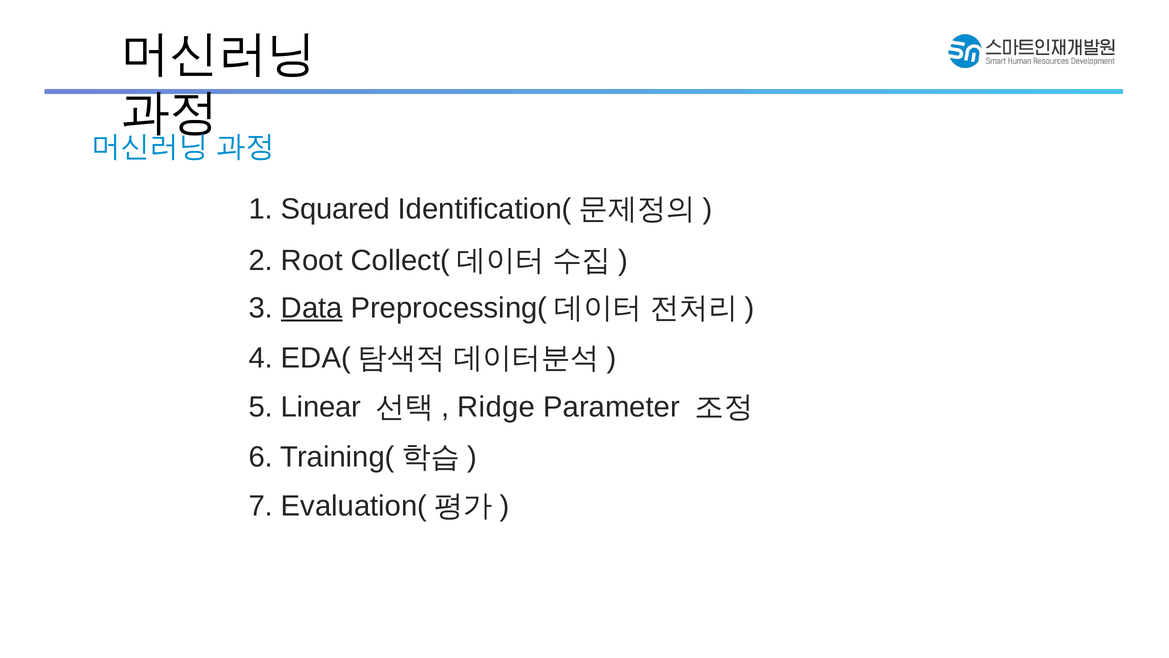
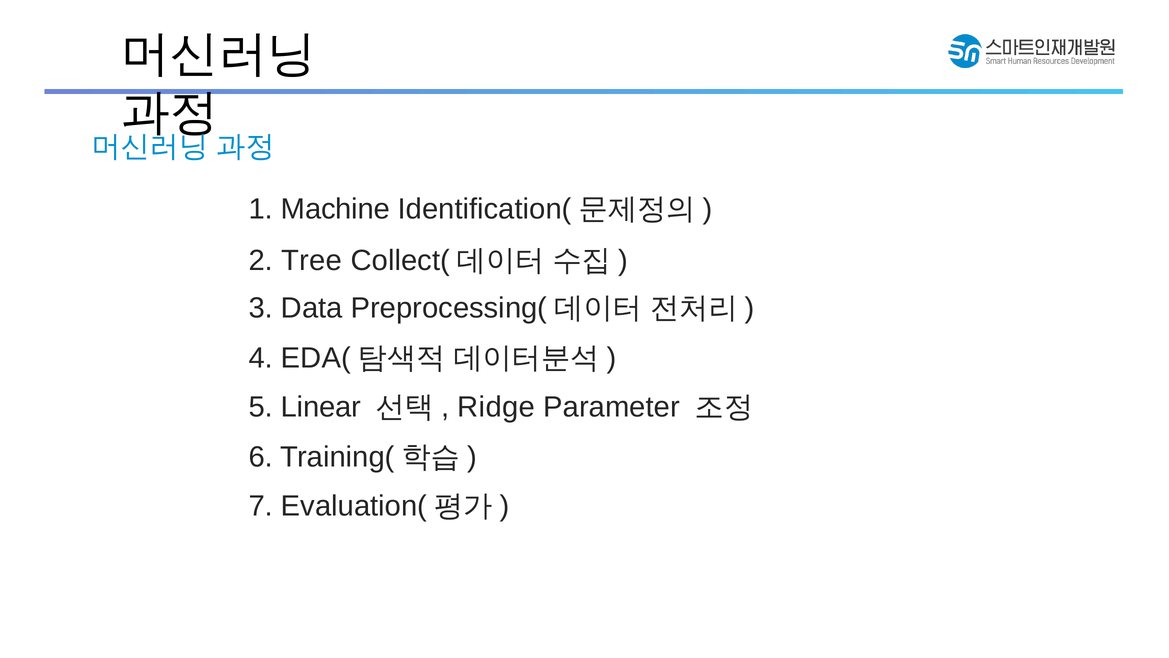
Squared: Squared -> Machine (335, 209)
Root: Root -> Tree (312, 260)
Data underline: present -> none (312, 308)
